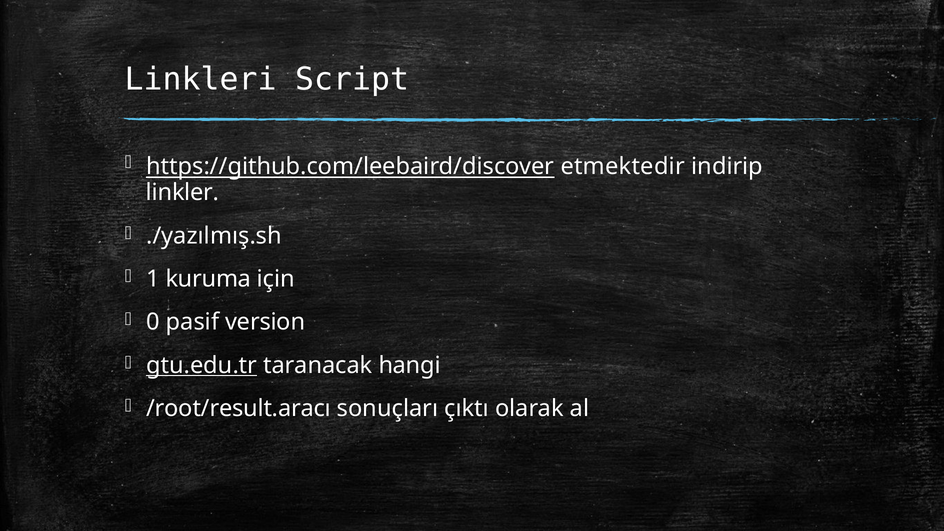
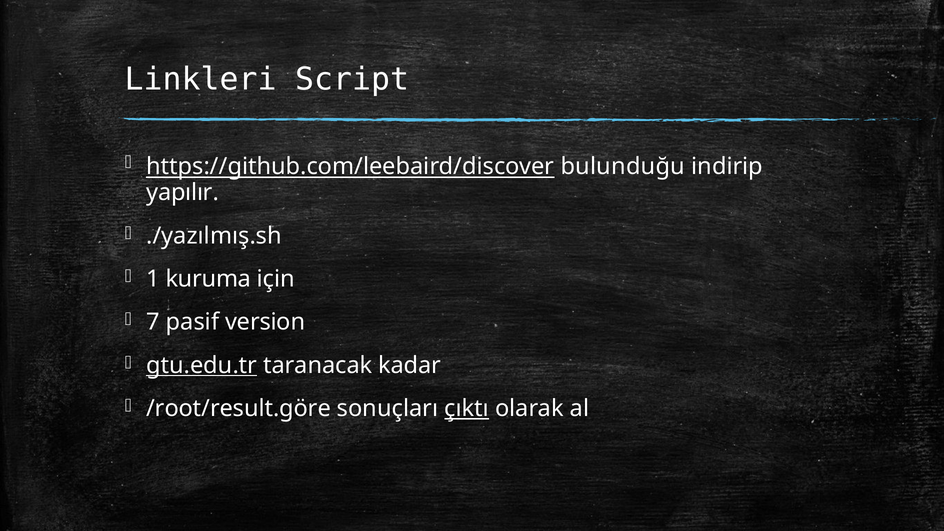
etmektedir: etmektedir -> bulunduğu (623, 166)
linkler: linkler -> yapılır (183, 193)
0: 0 -> 7 (153, 322)
hangi: hangi -> kadar (410, 365)
/root/result.aracı: /root/result.aracı -> /root/result.göre (239, 409)
çıktı underline: none -> present (467, 409)
